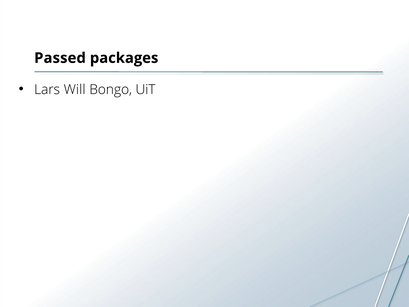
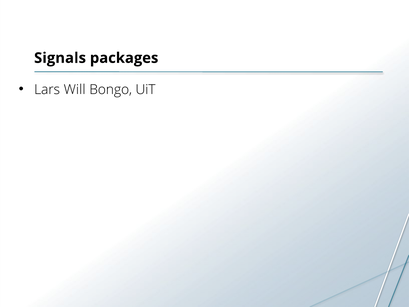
Passed: Passed -> Signals (60, 58)
